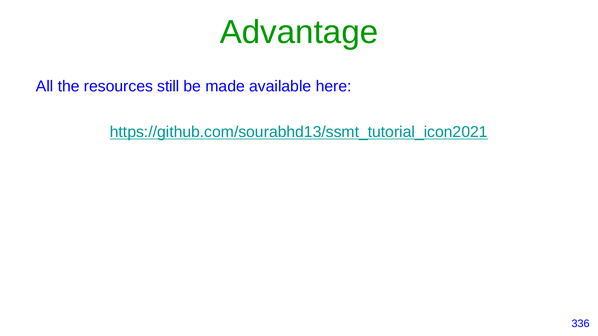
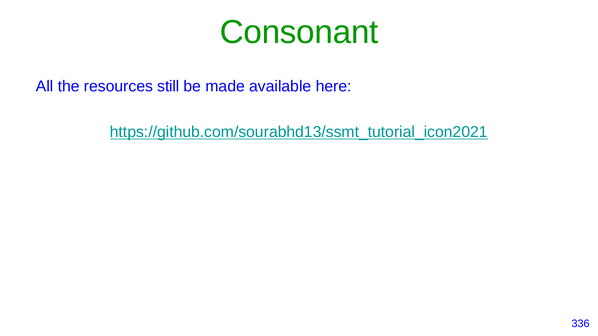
Advantage: Advantage -> Consonant (299, 32)
